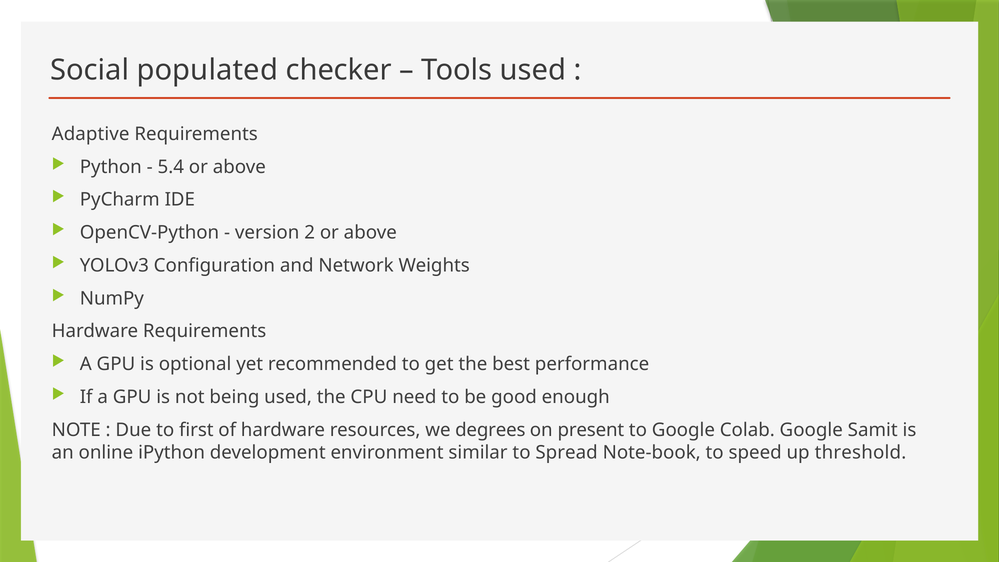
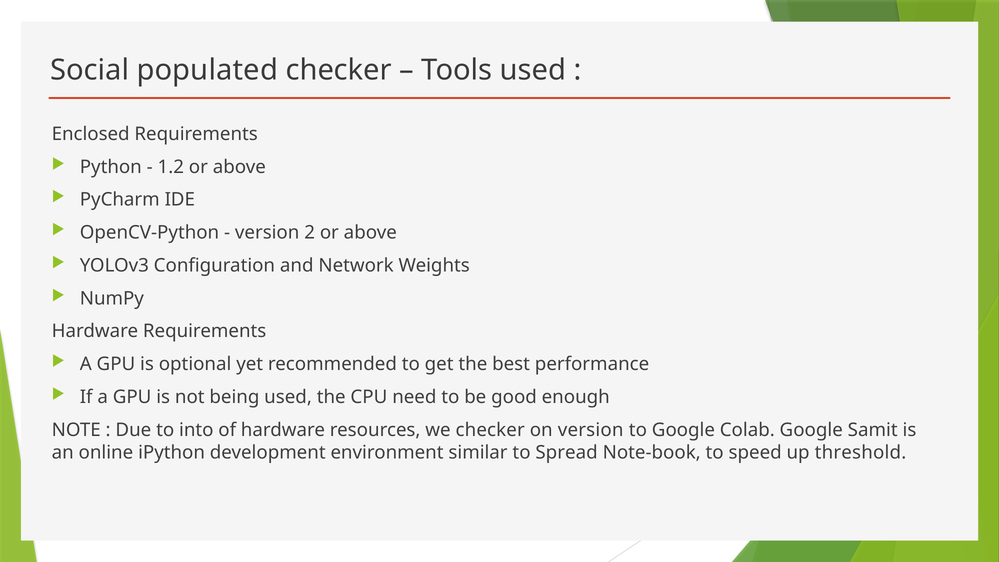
Adaptive: Adaptive -> Enclosed (91, 134)
5.4: 5.4 -> 1.2 (171, 167)
first: first -> into (196, 430)
we degrees: degrees -> checker (490, 430)
on present: present -> version (591, 430)
